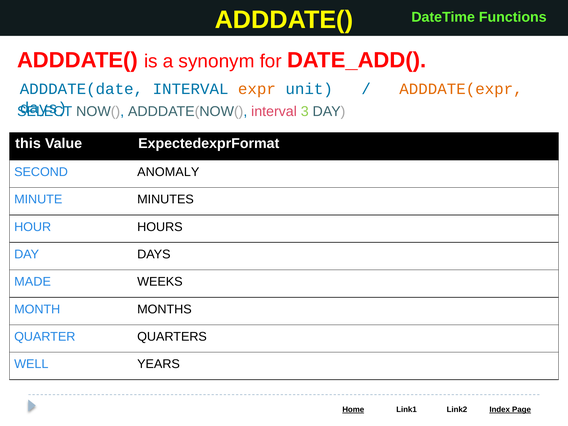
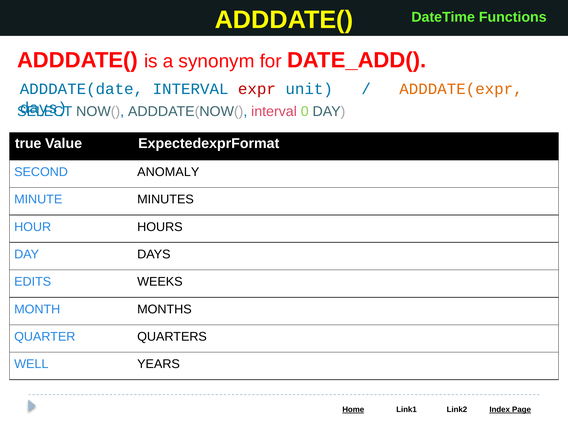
expr colour: orange -> red (257, 89)
3: 3 -> 0 (305, 112)
this: this -> true (28, 144)
MADE: MADE -> EDITS (33, 282)
